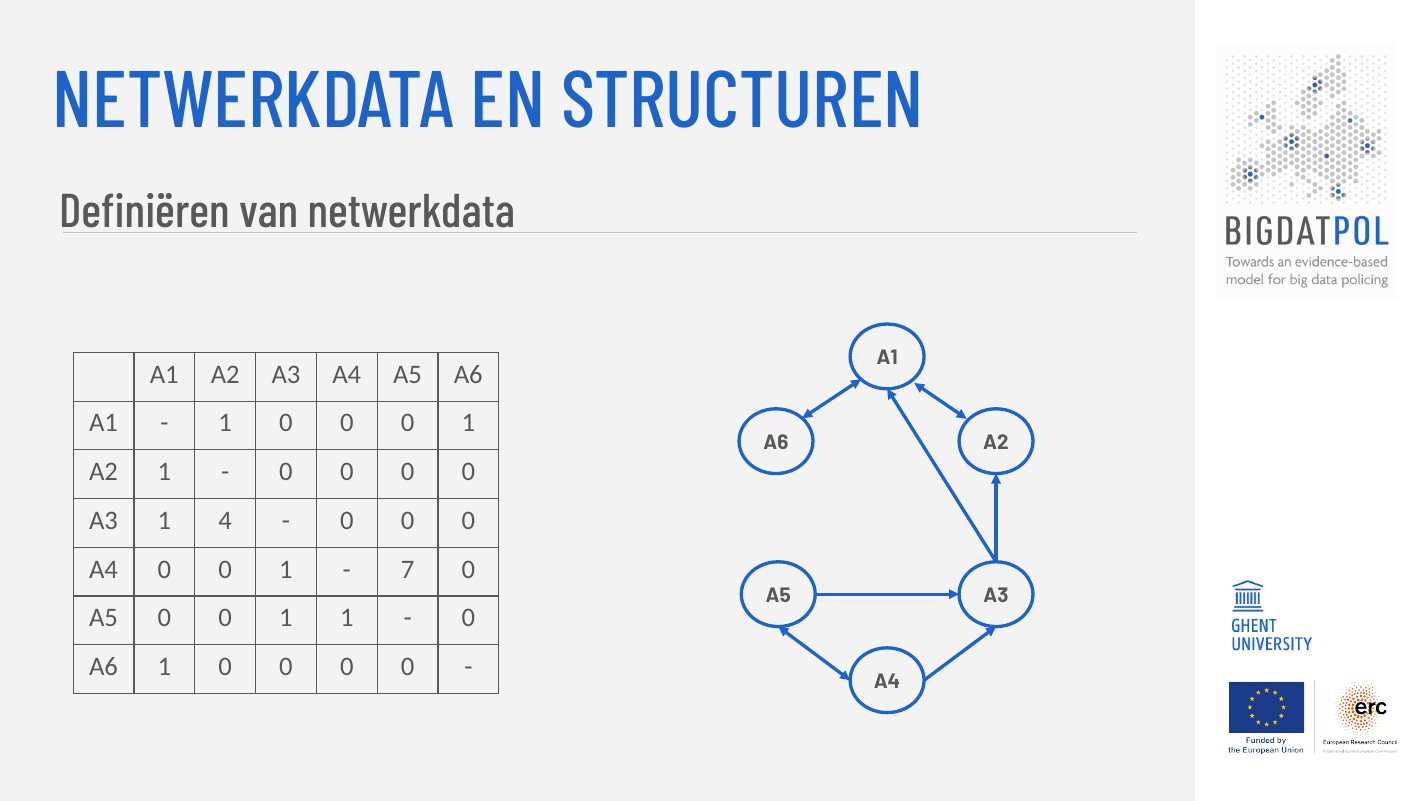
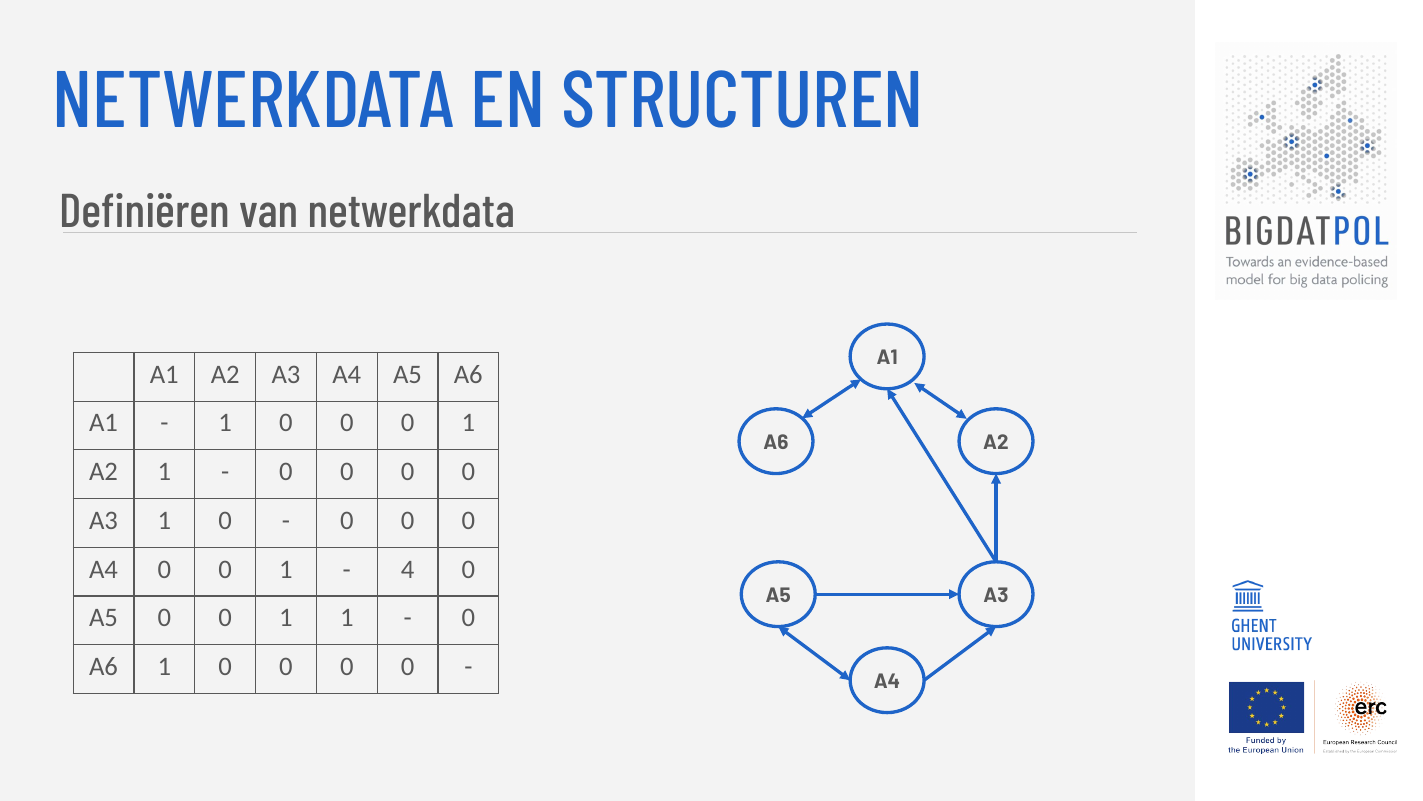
A3 1 4: 4 -> 0 (225, 520)
7: 7 -> 4 (408, 569)
